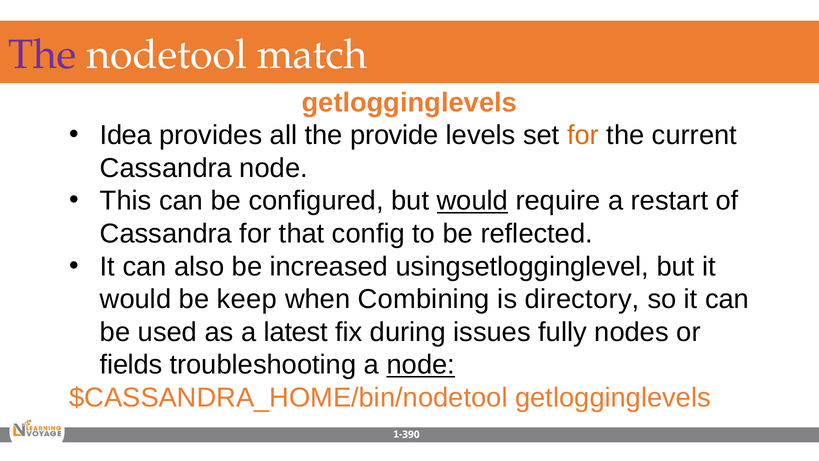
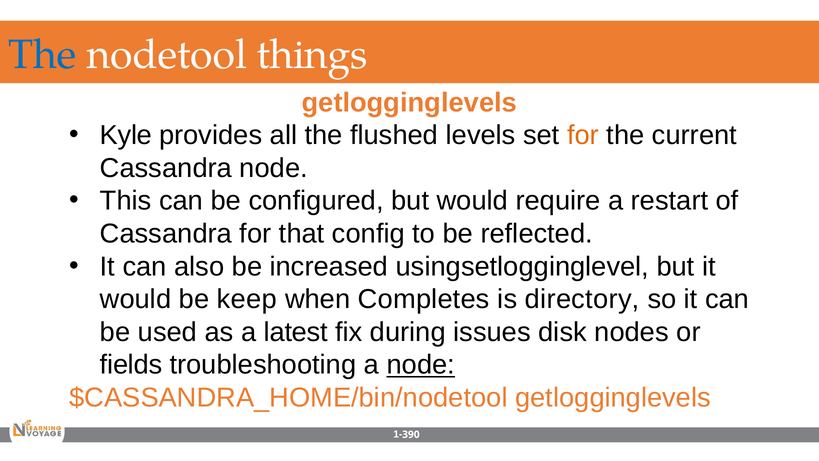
The colour: purple -> blue (42, 55)
match: match -> things (312, 55)
Idea: Idea -> Kyle (126, 135)
provide: provide -> flushed (394, 135)
would underline: present -> none (472, 201)
Combining: Combining -> Completes (424, 299)
fully: fully -> disk (563, 332)
